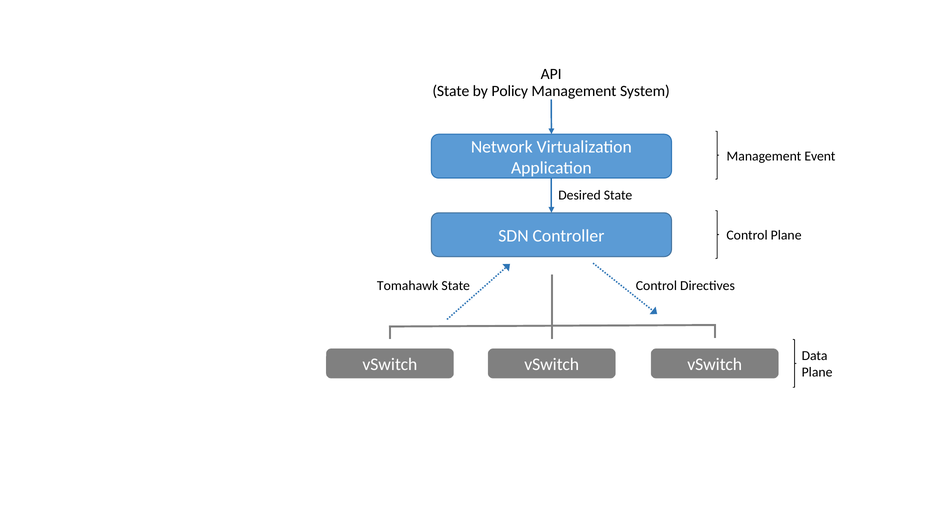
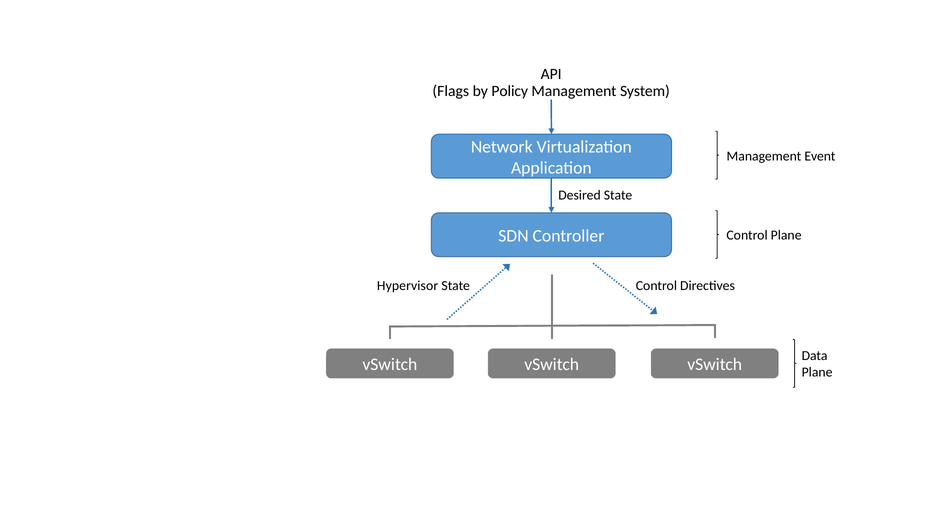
State: State -> Flags (451, 91)
Tomahawk: Tomahawk -> Hypervisor (408, 285)
